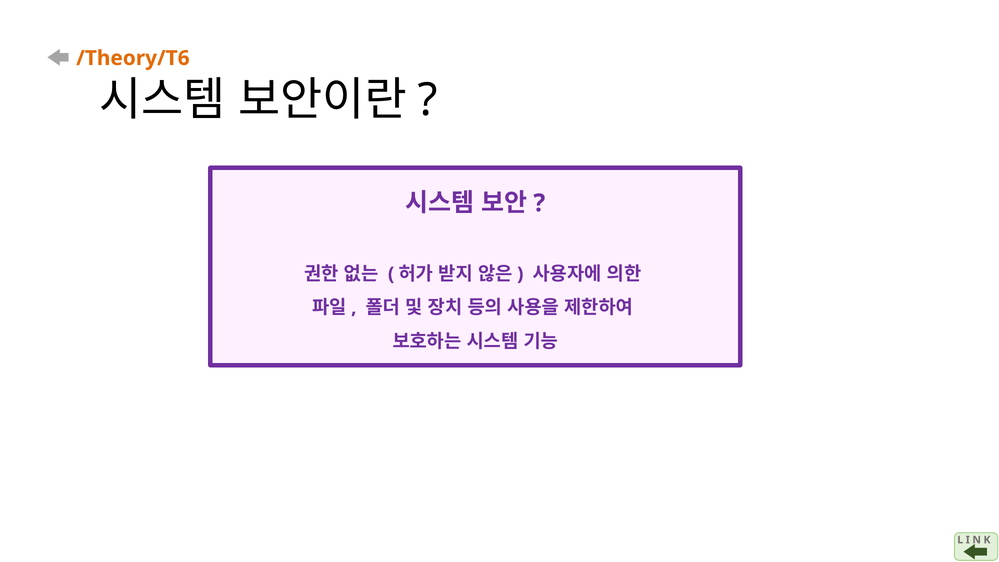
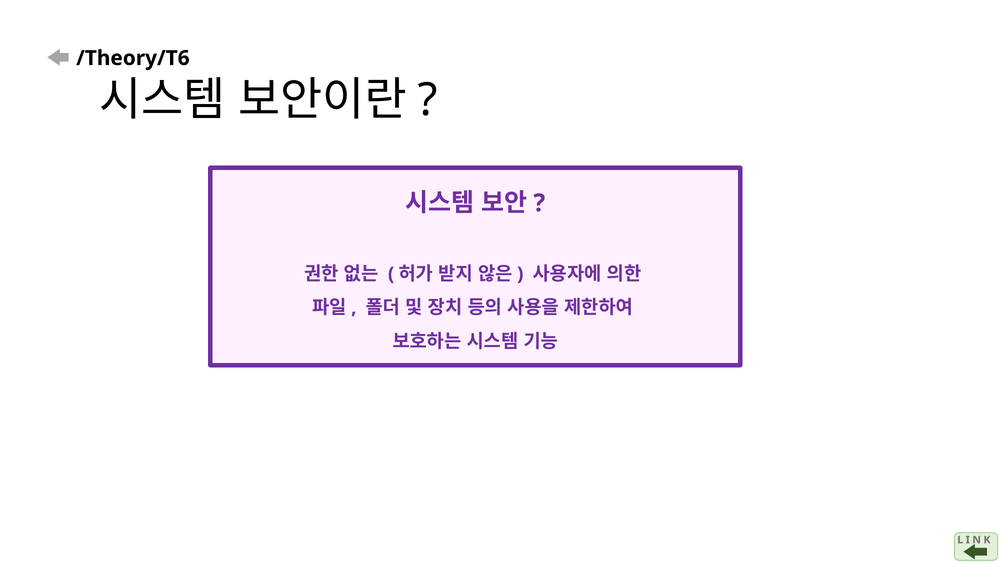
/Theory/T6 colour: orange -> black (133, 58)
